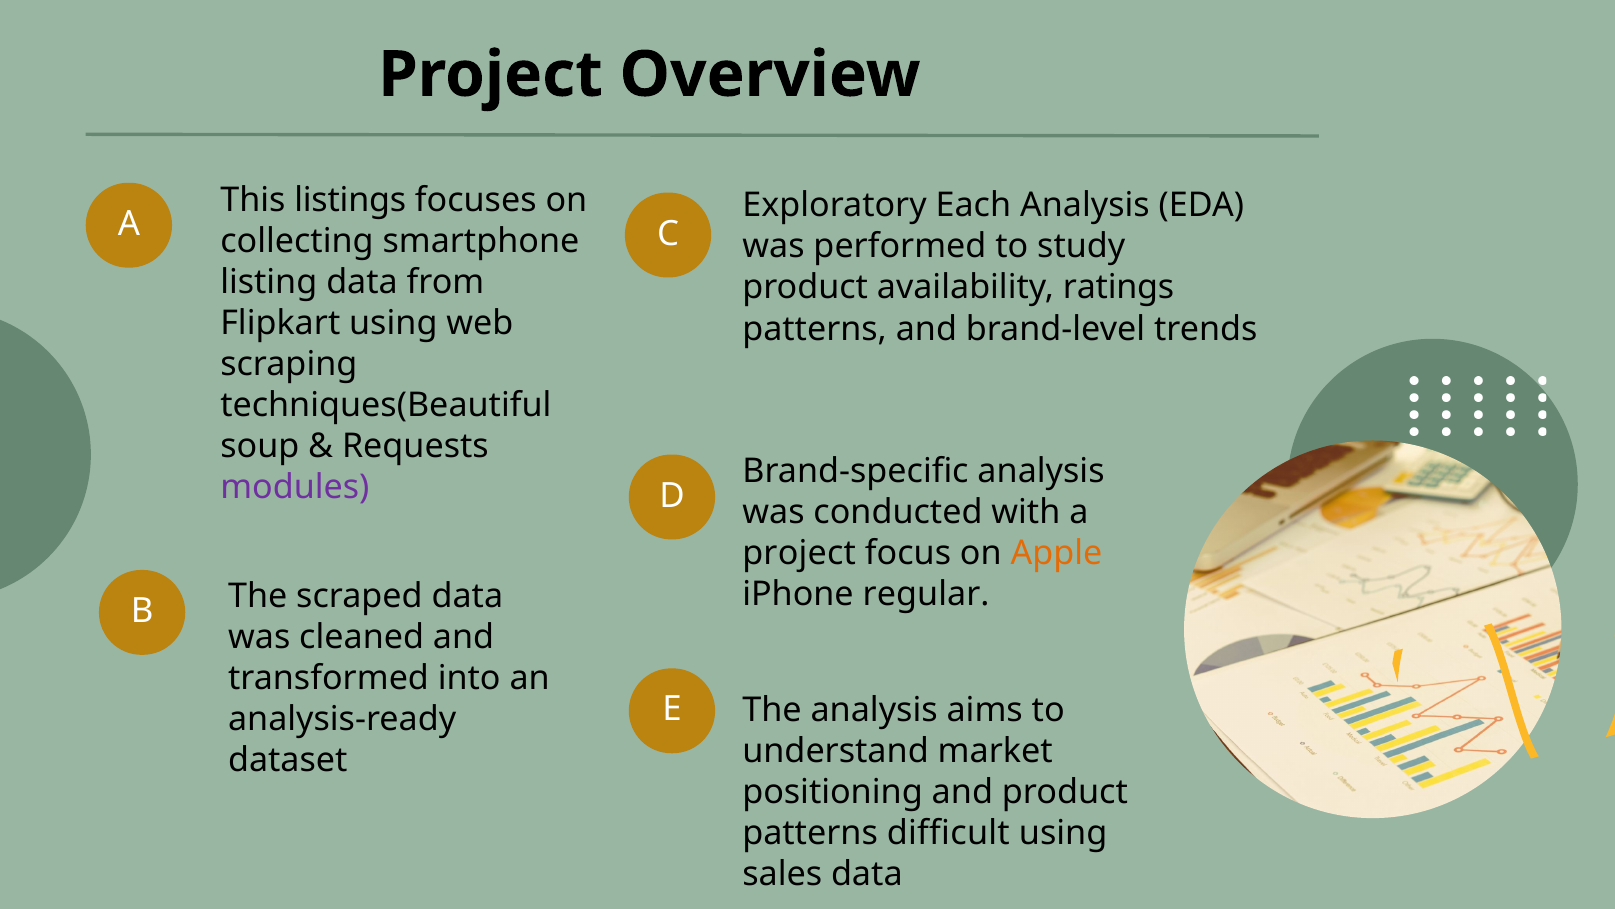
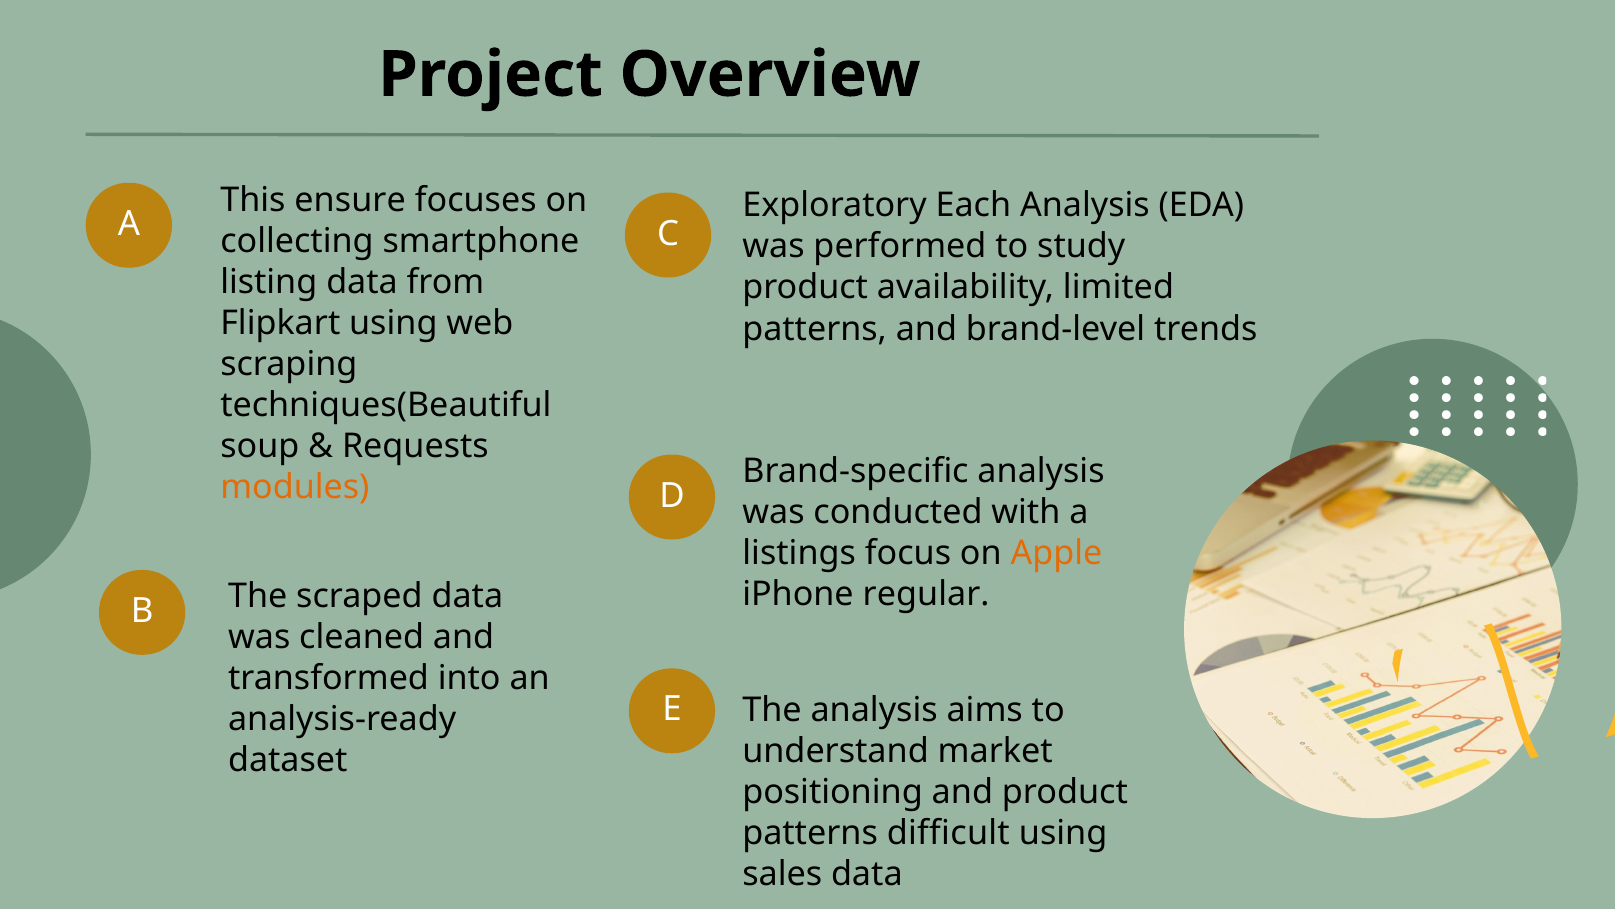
listings: listings -> ensure (350, 200)
ratings: ratings -> limited (1118, 288)
modules colour: purple -> orange (295, 487)
project: project -> listings (799, 553)
